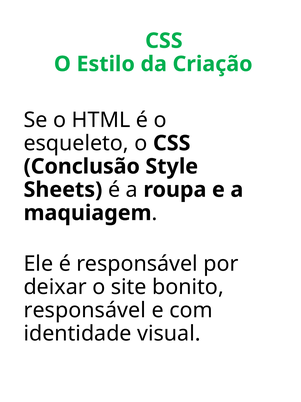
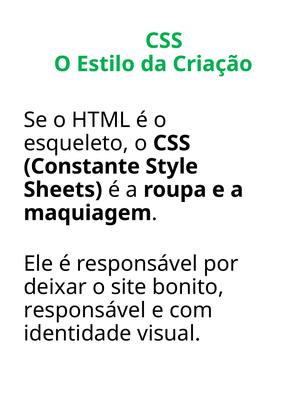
Conclusão: Conclusão -> Constante (82, 166)
